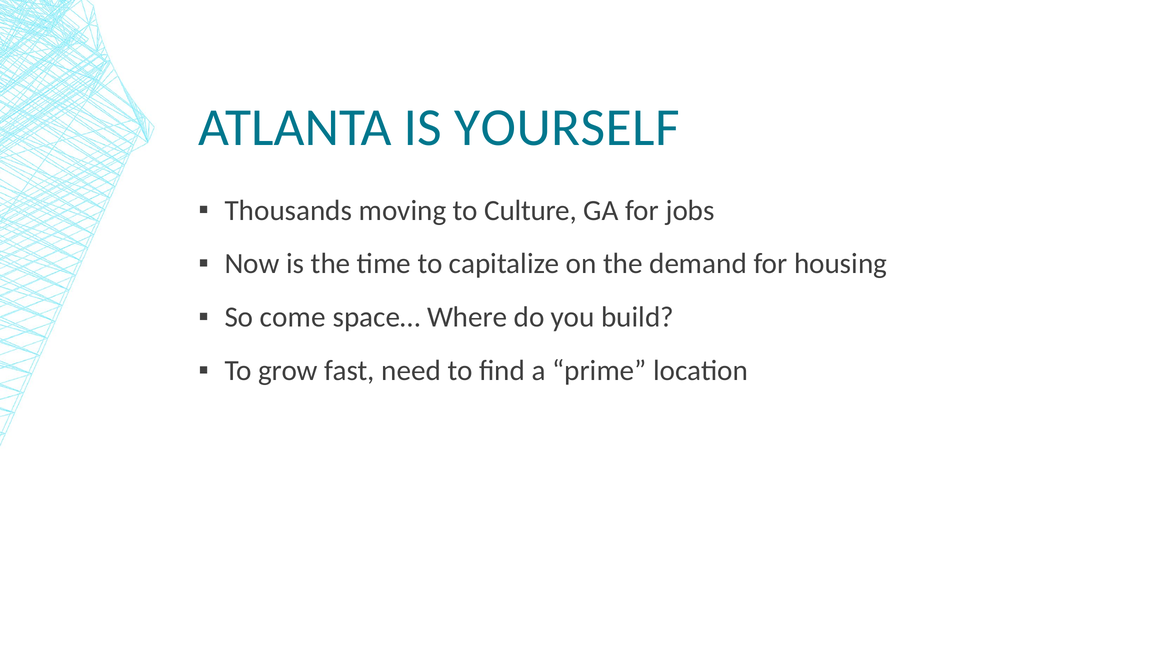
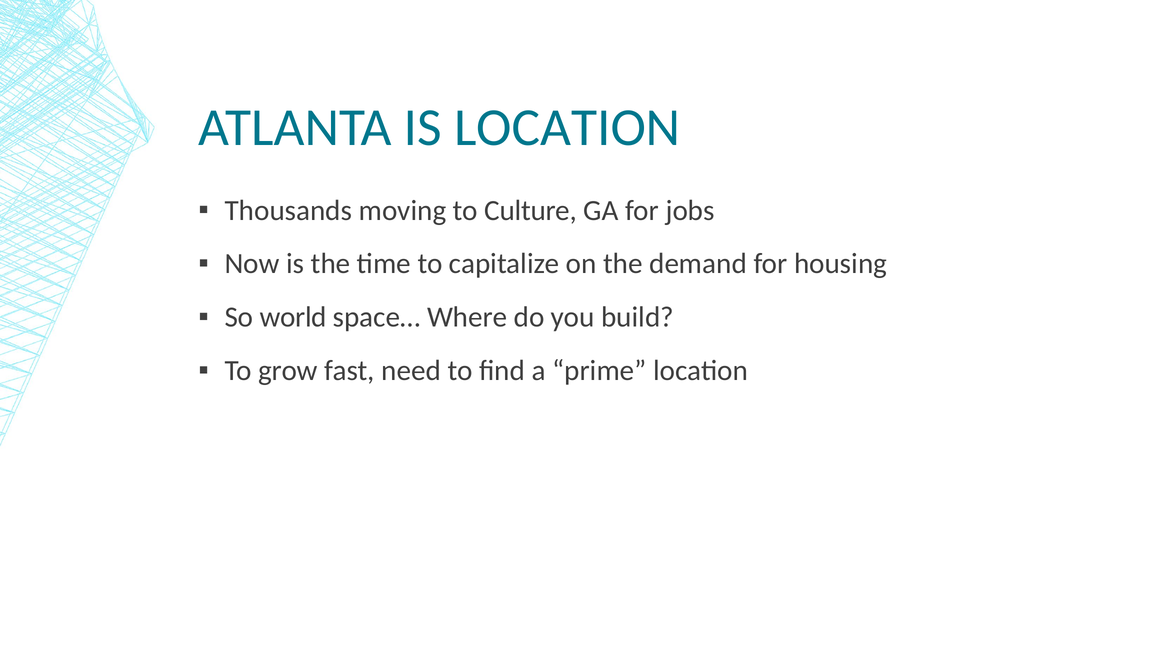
IS YOURSELF: YOURSELF -> LOCATION (567, 127)
come: come -> world (293, 317)
